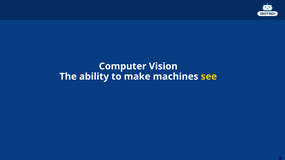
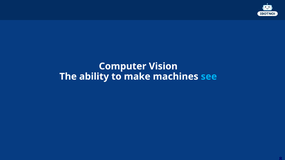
see colour: yellow -> light blue (209, 77)
